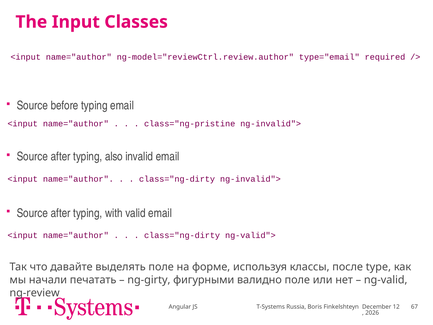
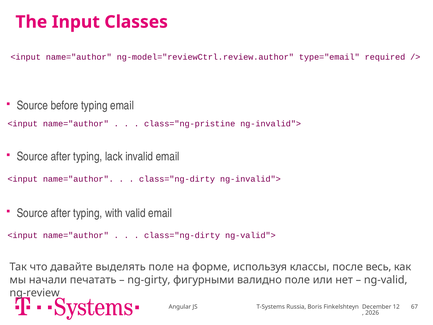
also: also -> lack (114, 156)
type: type -> весь (378, 267)
